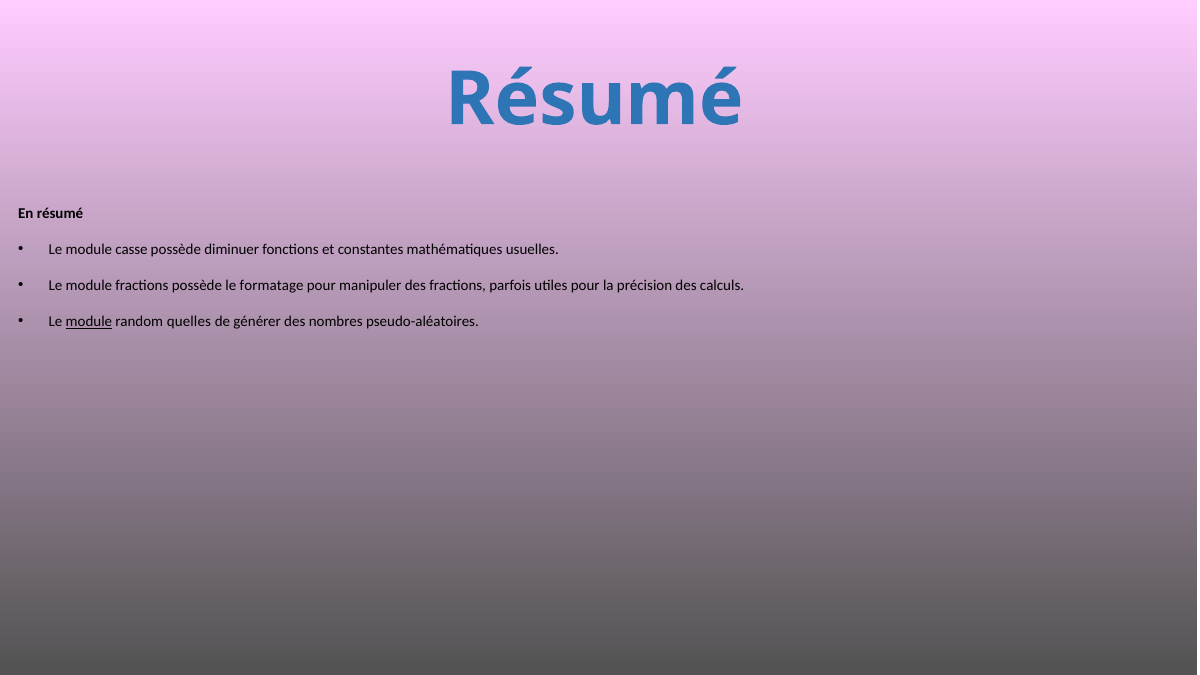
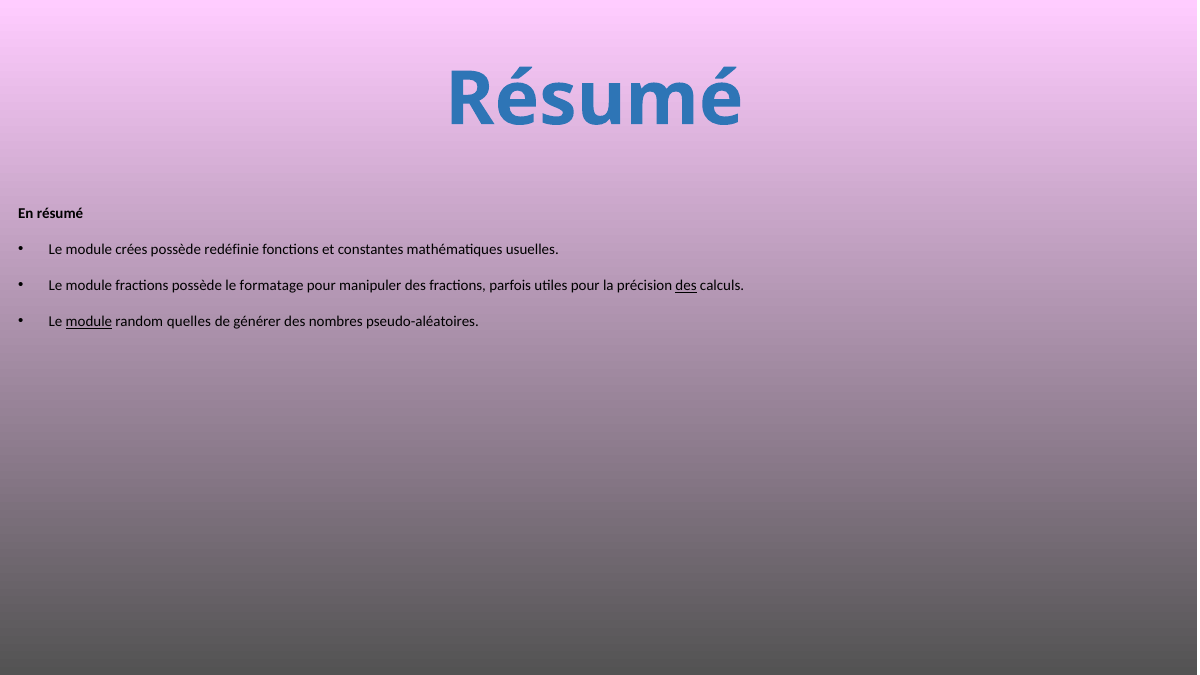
casse: casse -> crées (131, 250)
diminuer: diminuer -> redéfinie (232, 250)
des underline: none -> present (686, 286)
